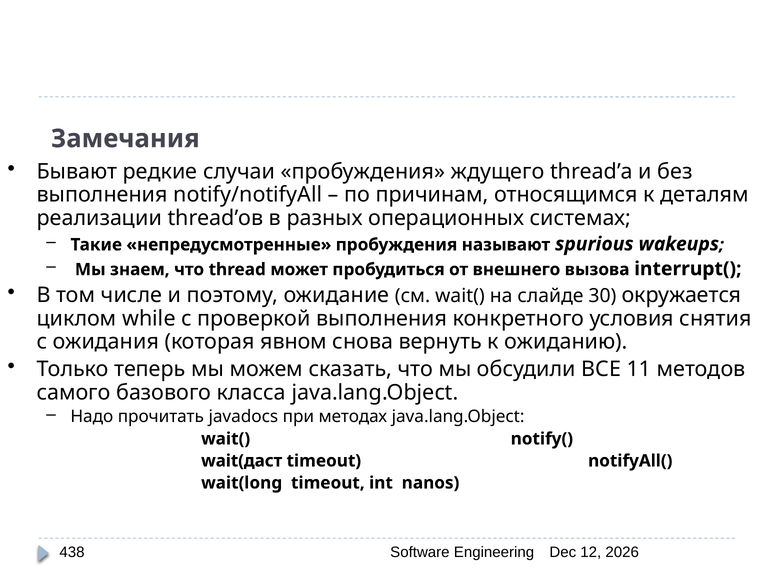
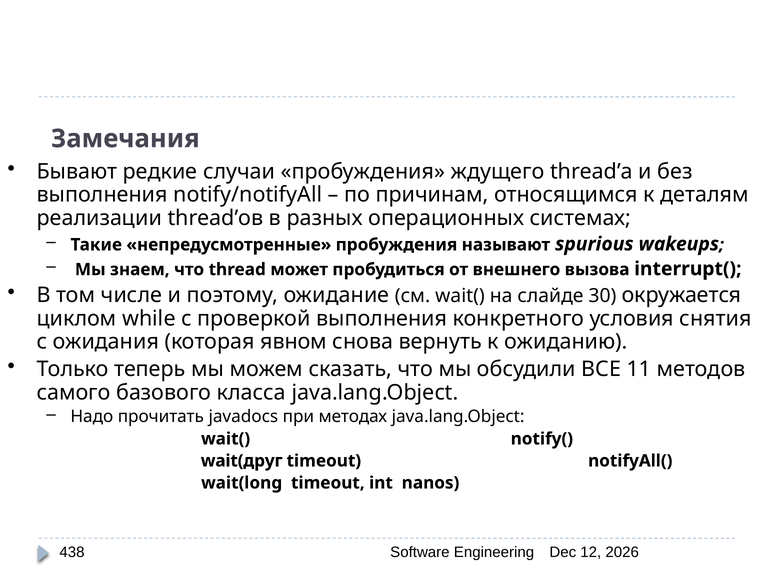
wait(даст: wait(даст -> wait(друг (242, 460)
